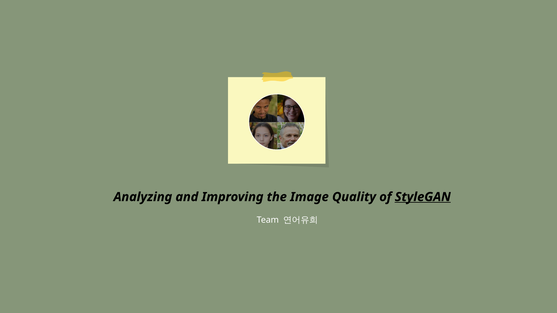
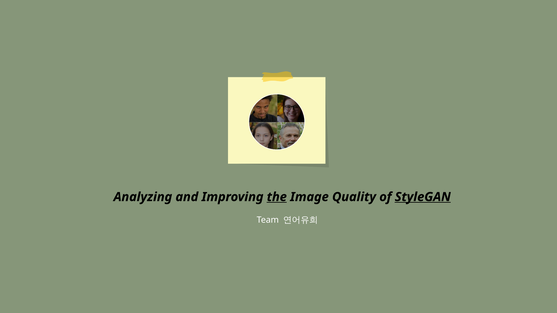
the underline: none -> present (277, 197)
